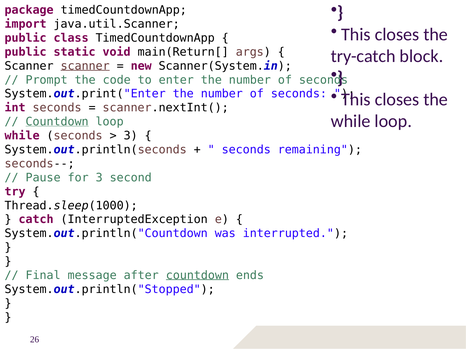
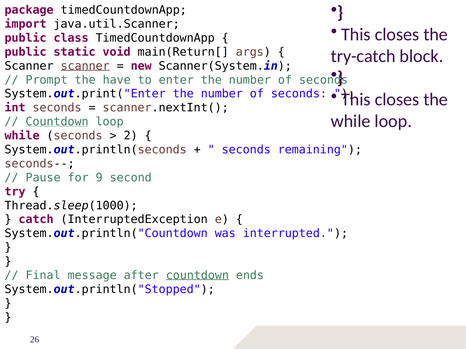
code: code -> have (117, 80)
3: 3 -> 2 (131, 136)
for 3: 3 -> 9 (99, 178)
